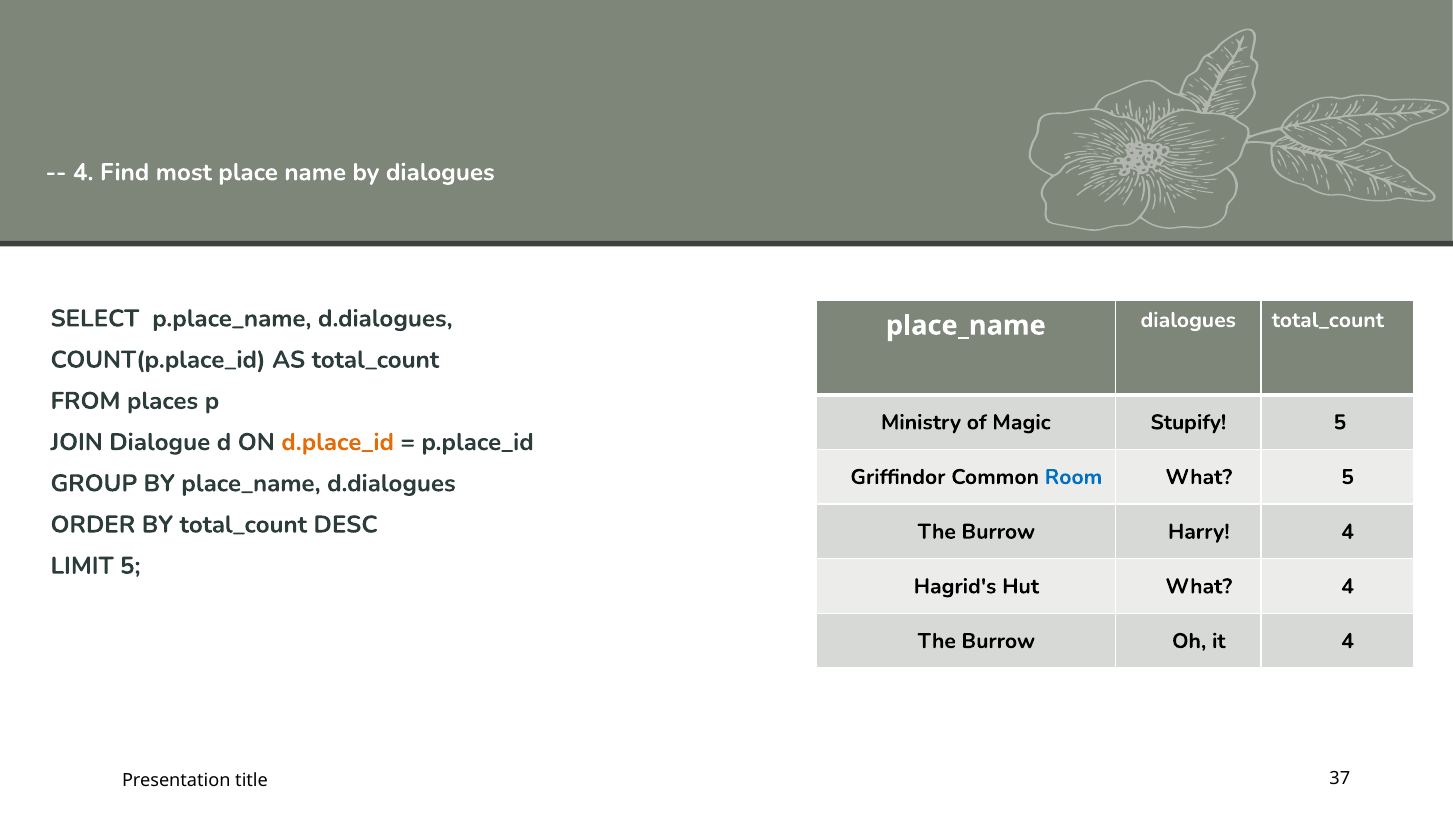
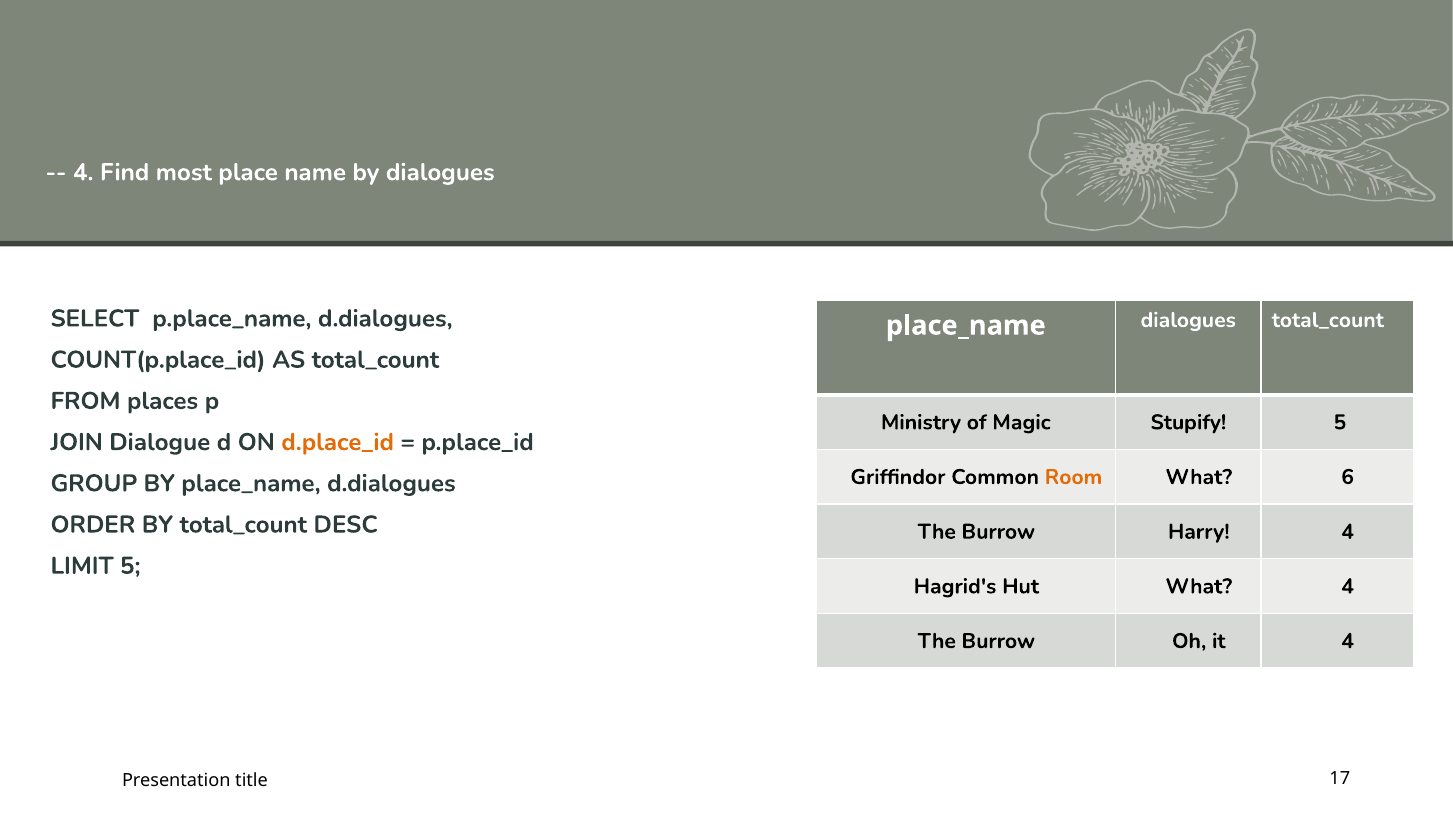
Room colour: blue -> orange (1073, 477)
What 5: 5 -> 6 (1348, 477)
37: 37 -> 17 (1340, 779)
